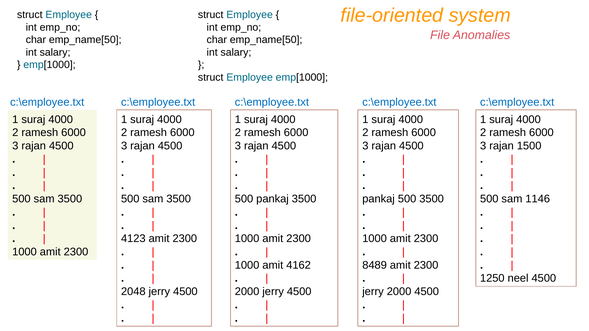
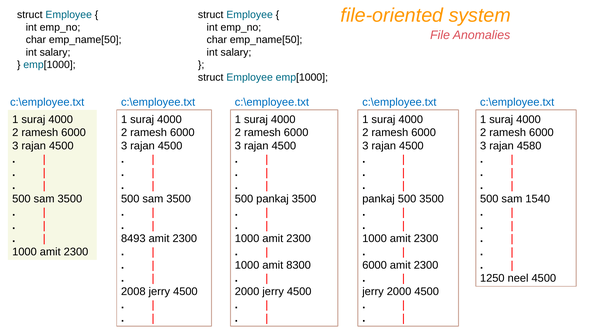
1500: 1500 -> 4580 (529, 146)
1146: 1146 -> 1540 (538, 199)
4123: 4123 -> 8493 (133, 239)
4162: 4162 -> 8300 (299, 265)
8489: 8489 -> 6000 (375, 265)
2048: 2048 -> 2008 (133, 292)
